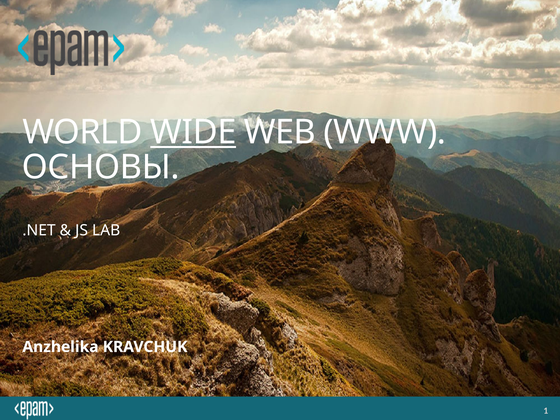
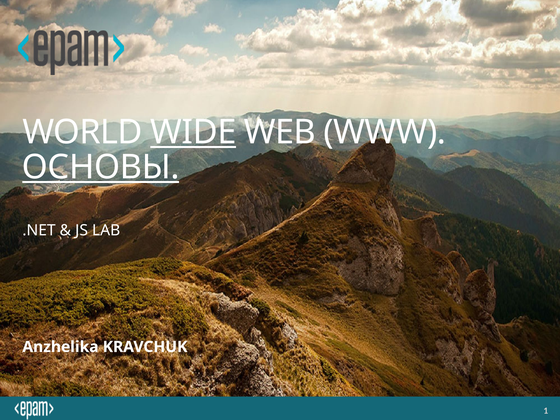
ОСНОВЫ underline: none -> present (101, 167)
